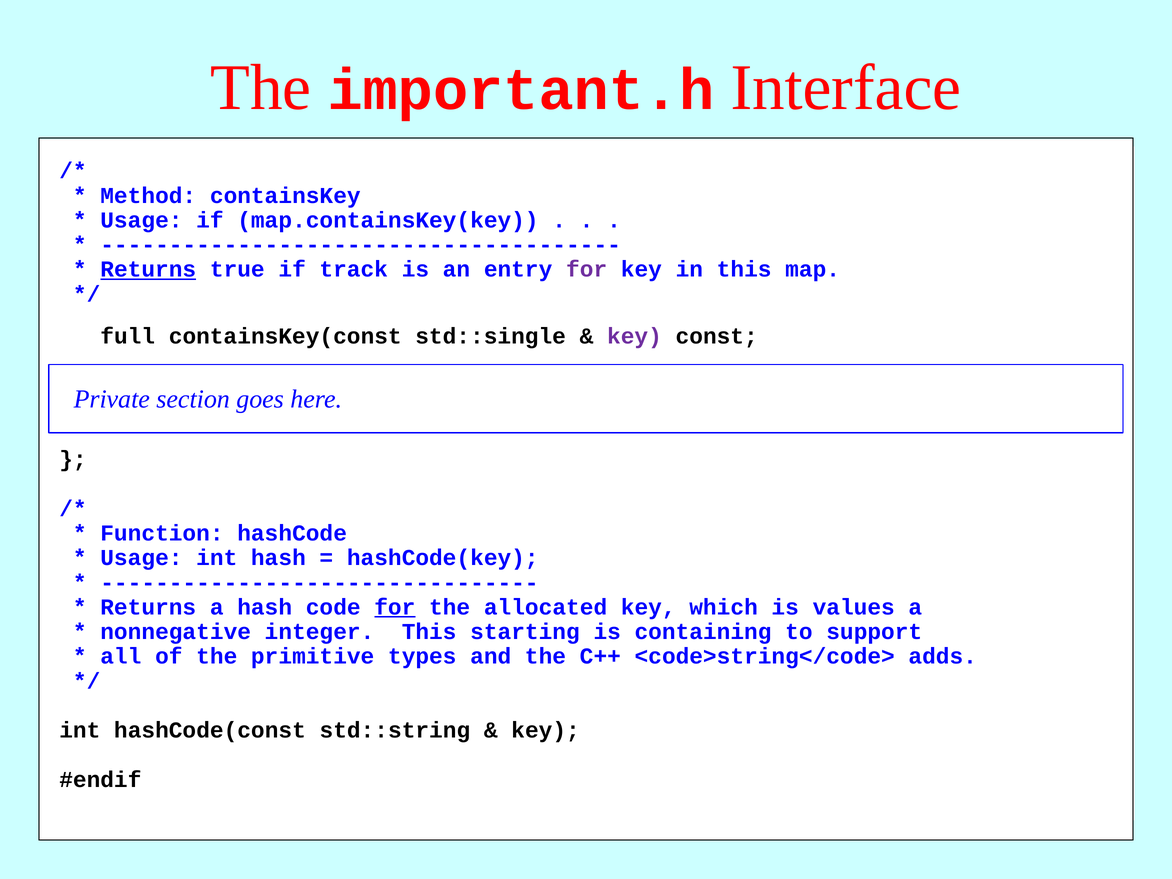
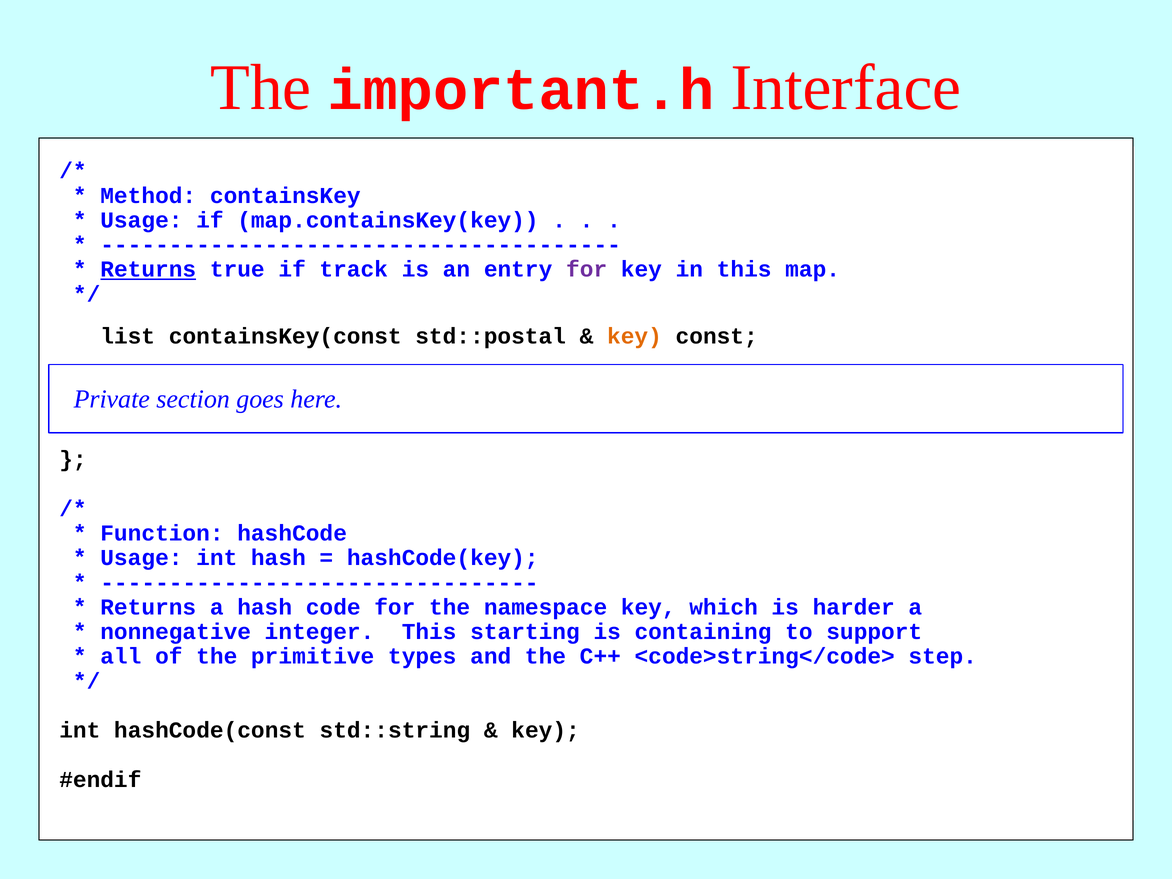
full: full -> list (128, 336)
std::single: std::single -> std::postal (491, 336)
key colour: purple -> orange (634, 336)
for underline: present -> none (395, 607)
allocated: allocated -> namespace (546, 607)
values: values -> harder (854, 607)
adds: adds -> step (943, 656)
